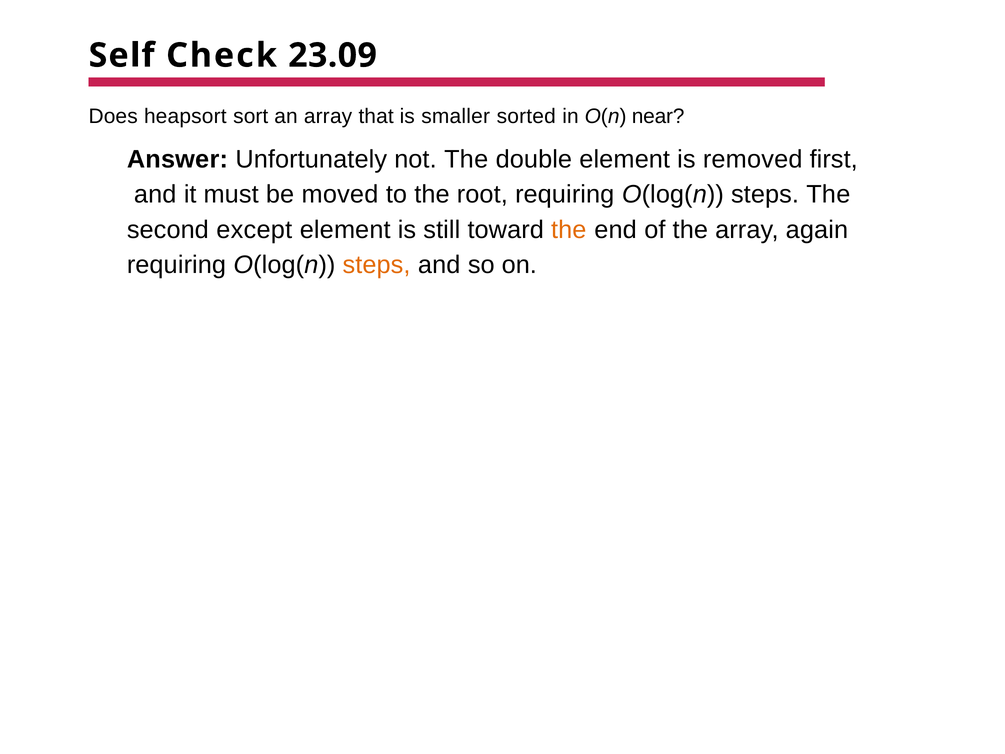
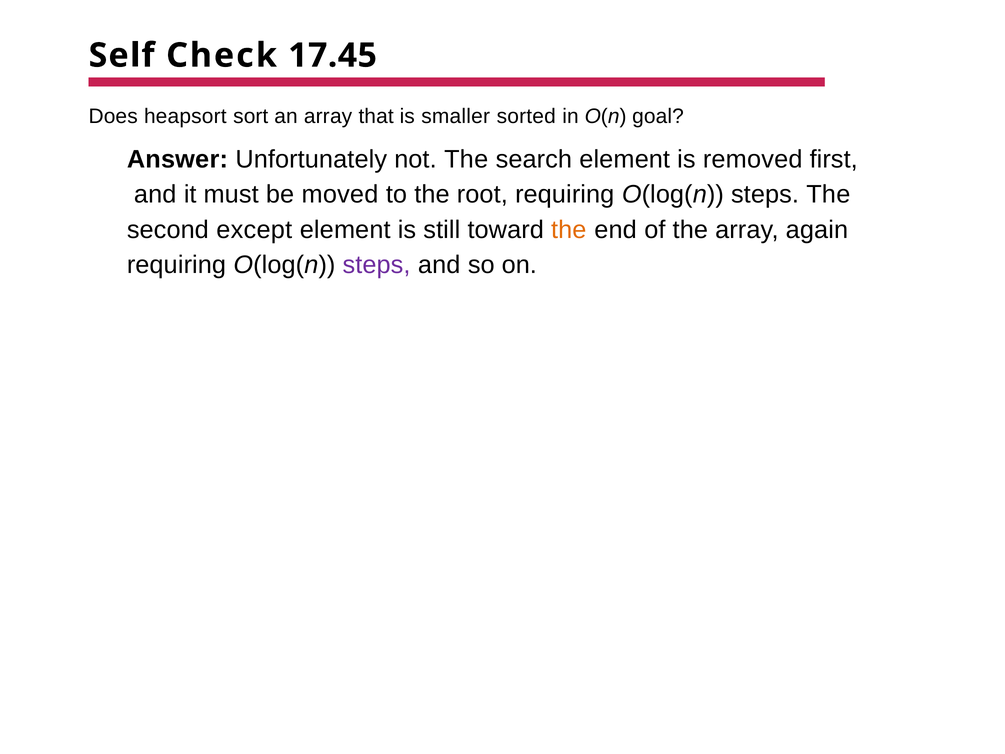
23.09: 23.09 -> 17.45 (333, 55)
near: near -> goal (658, 116)
double: double -> search (534, 159)
steps colour: orange -> purple (377, 265)
